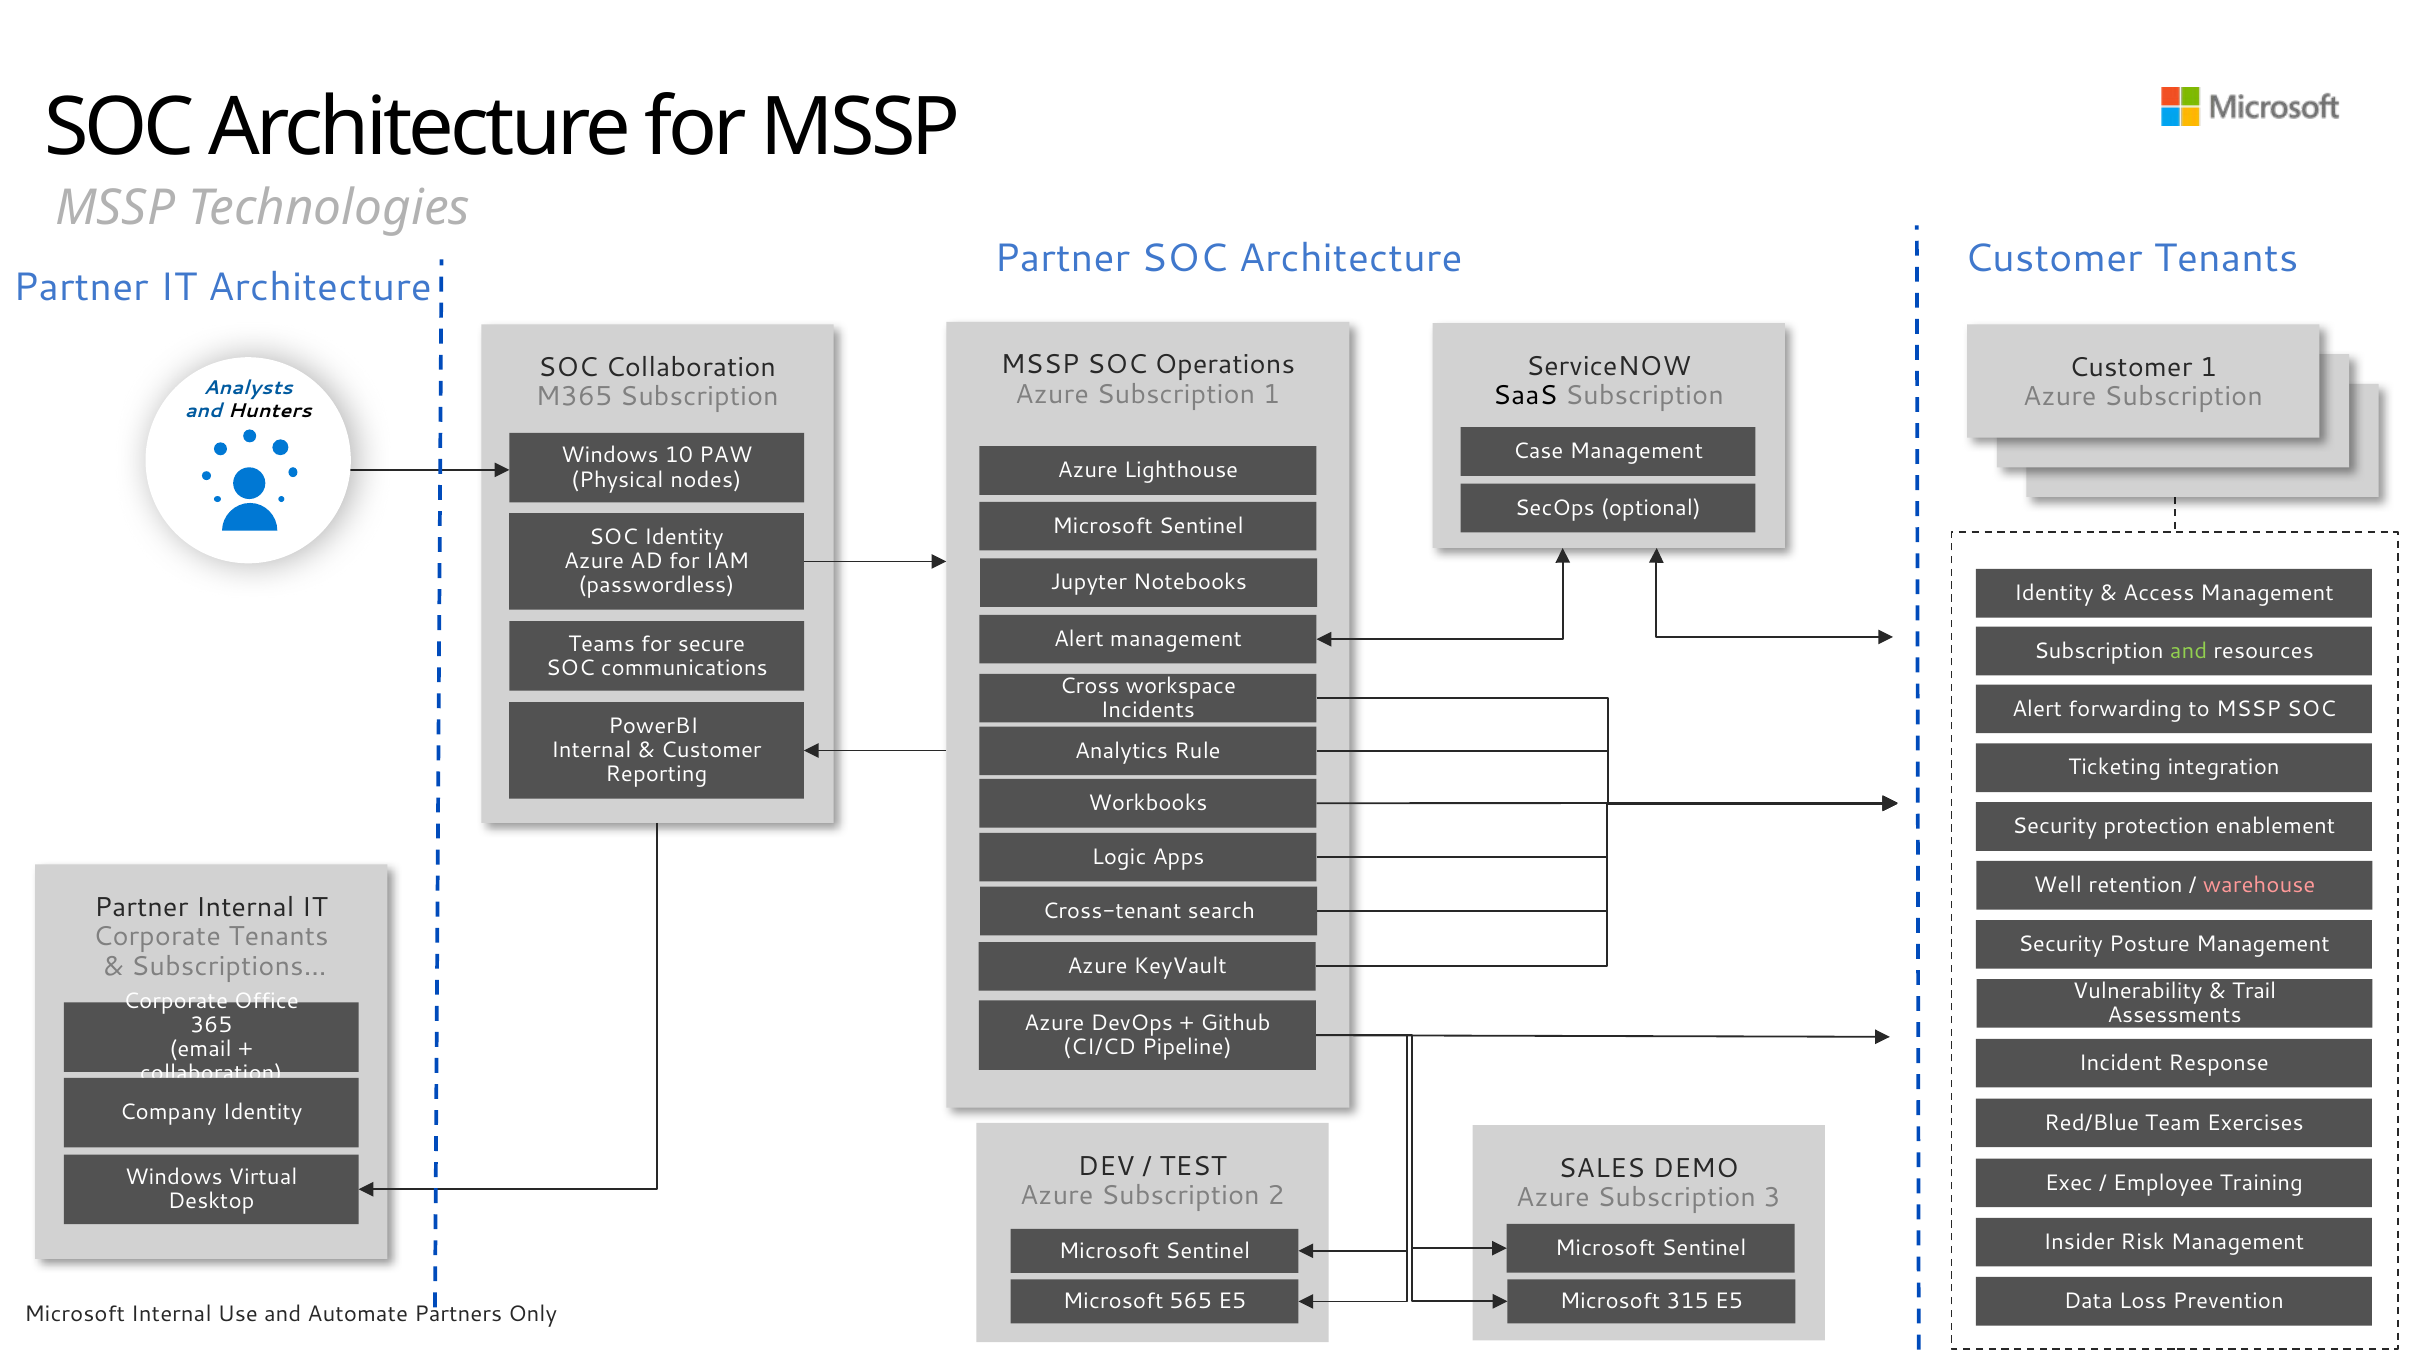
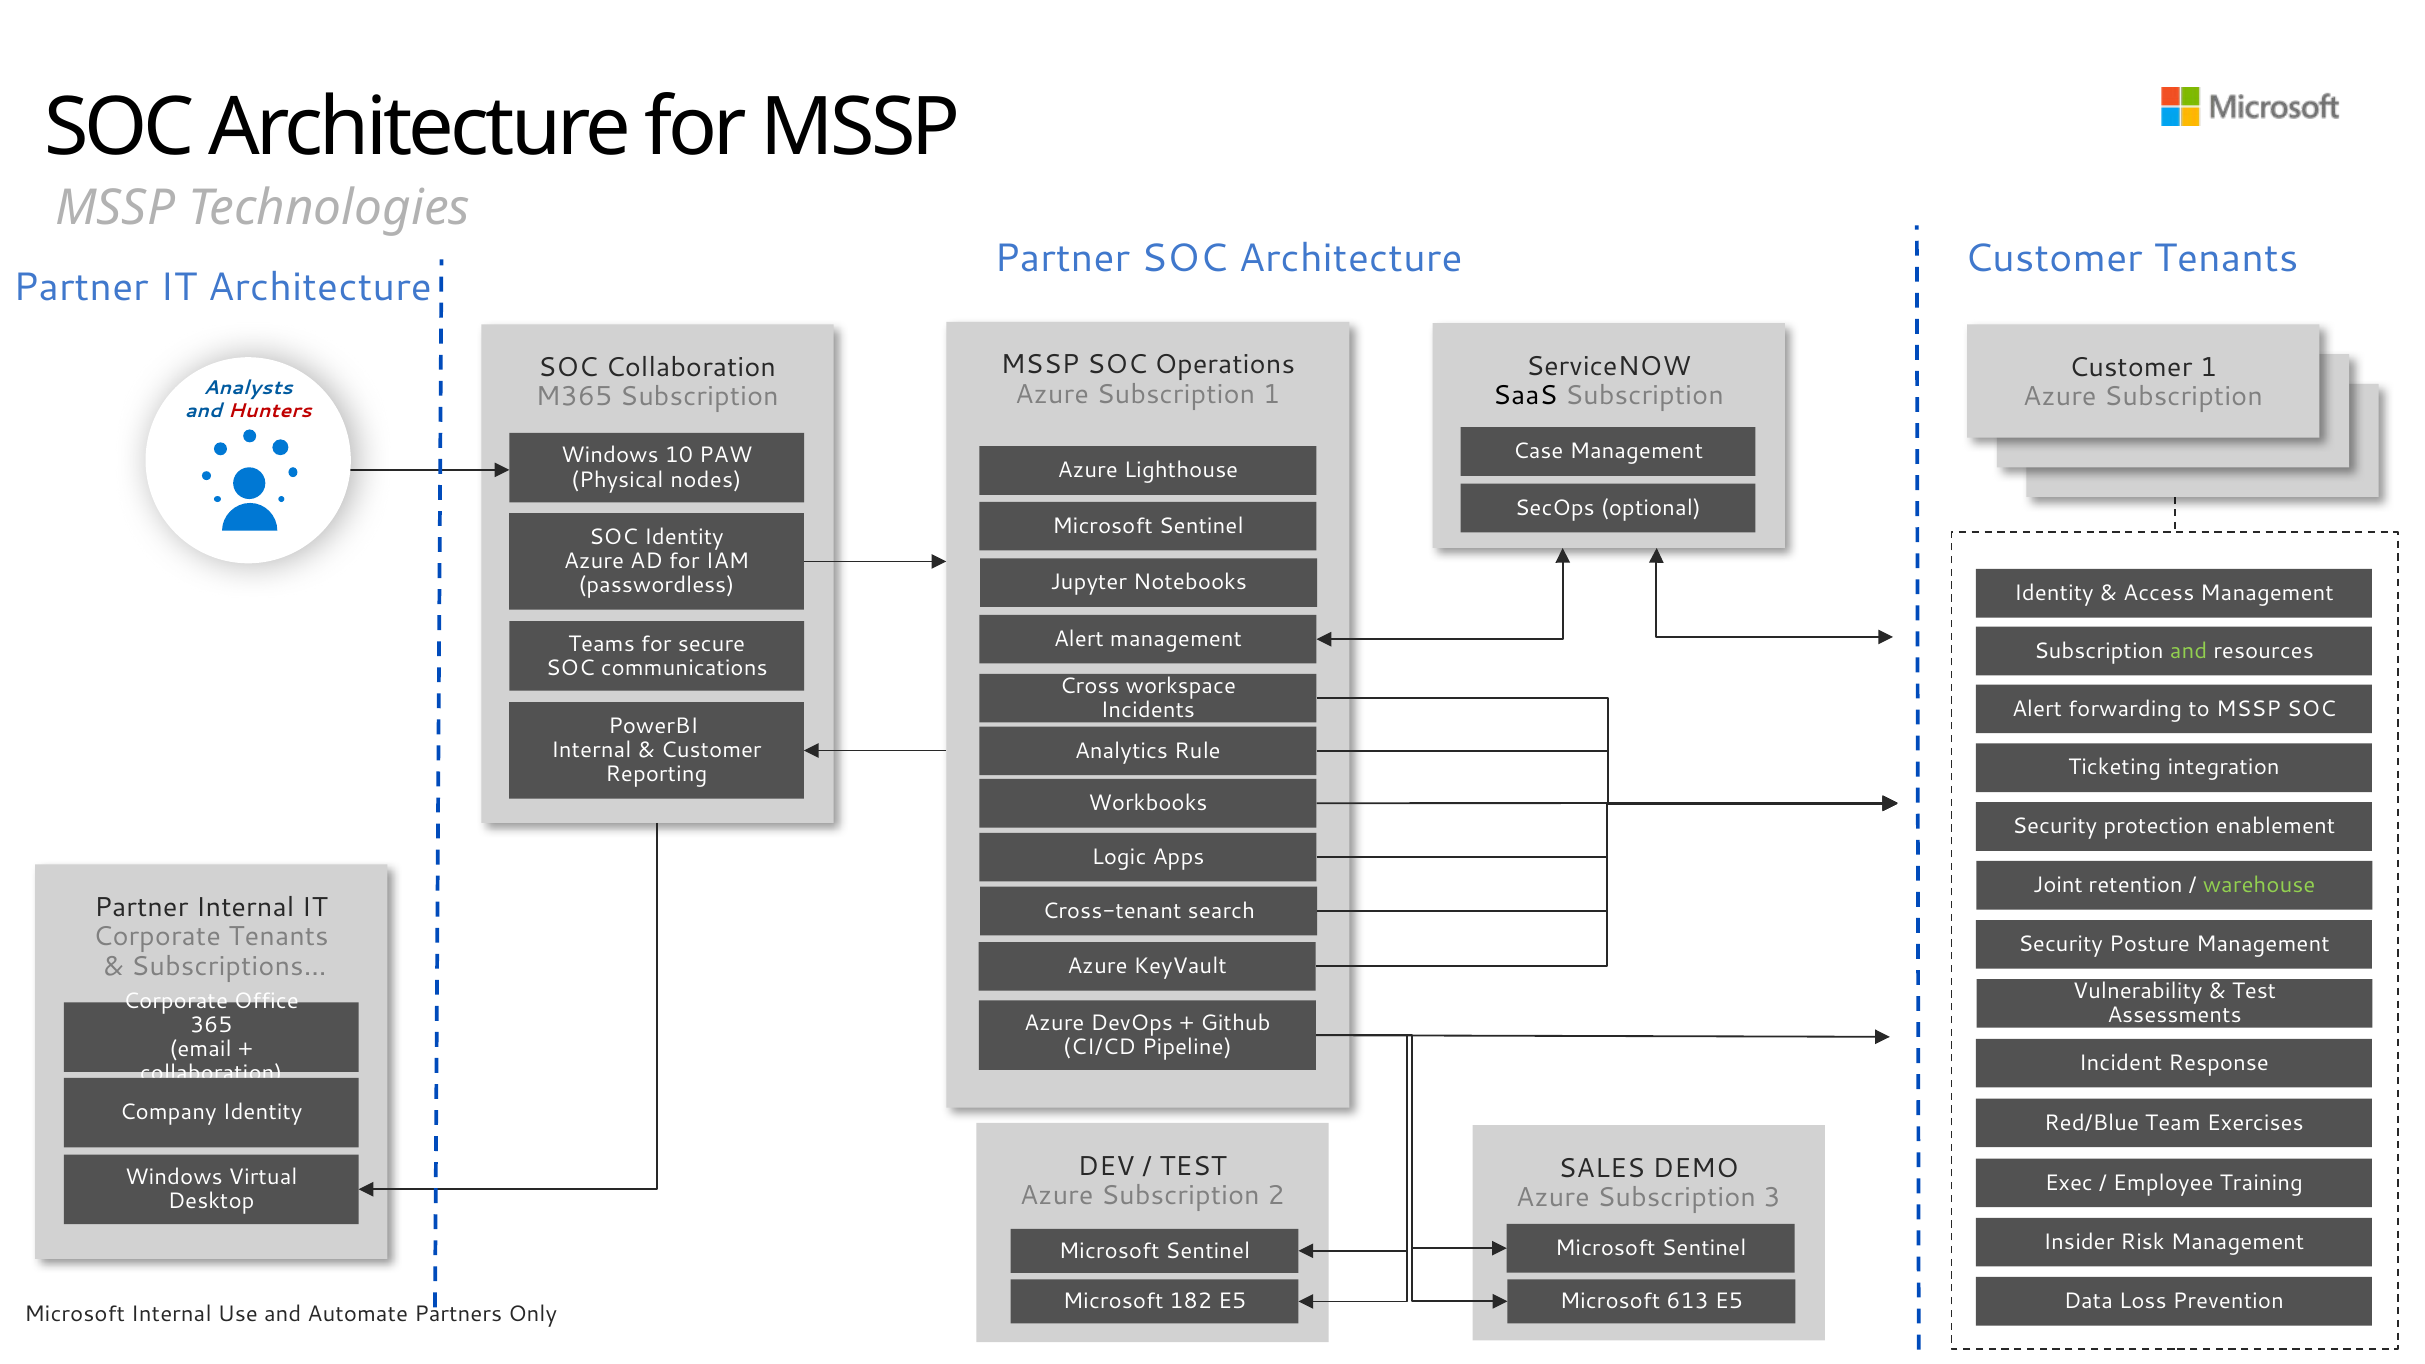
Hunters colour: black -> red (270, 411)
Well: Well -> Joint (2058, 885)
warehouse colour: pink -> light green (2259, 885)
Trail: Trail -> Test (2254, 991)
565: 565 -> 182 (1191, 1301)
315: 315 -> 613 (1688, 1301)
